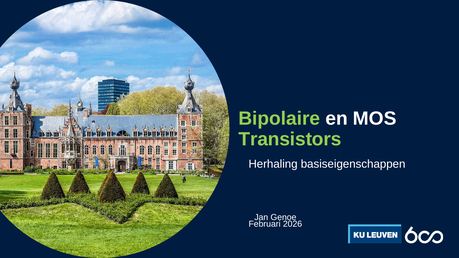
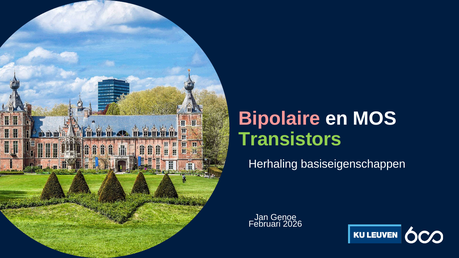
Bipolaire colour: light green -> pink (279, 119)
